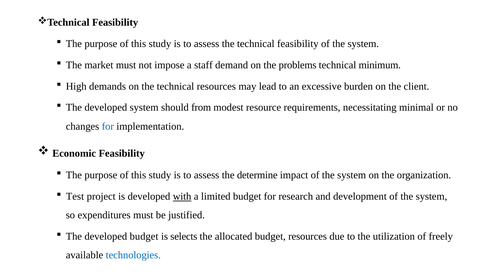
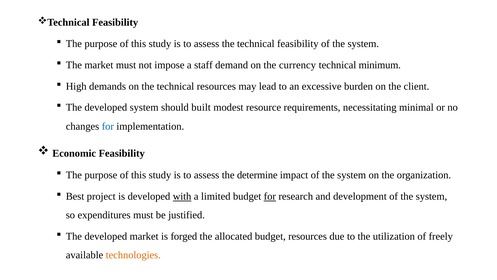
problems: problems -> currency (297, 65)
from: from -> built (201, 107)
Test: Test -> Best (75, 196)
for underline: none -> present (270, 196)
developed budget: budget -> market (144, 236)
selects: selects -> forged (184, 236)
technologies colour: blue -> orange (133, 255)
